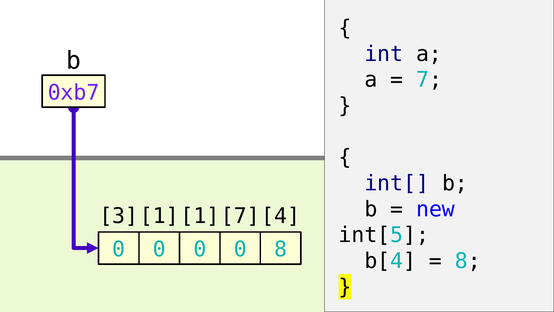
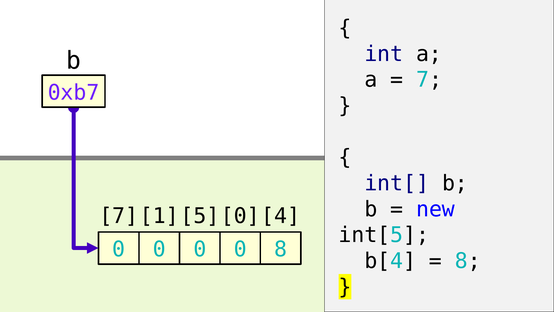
3: 3 -> 7 (119, 216)
1: 1 -> 5 (200, 216)
7: 7 -> 0 (240, 216)
